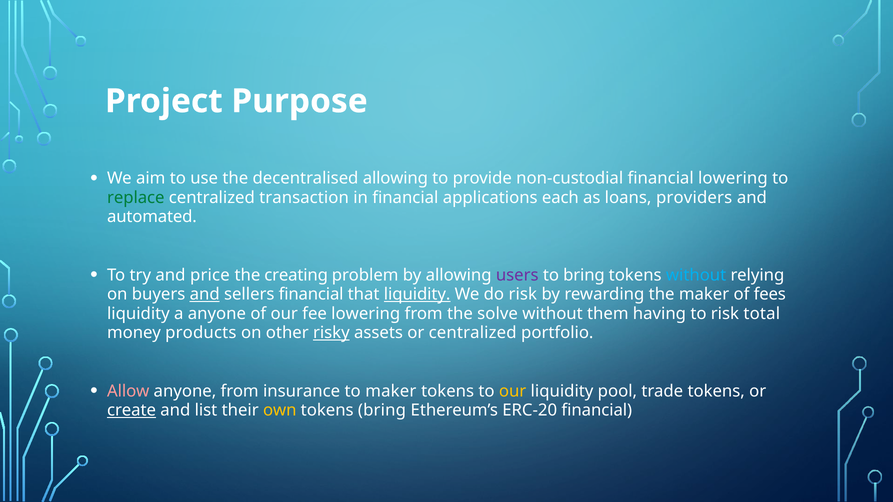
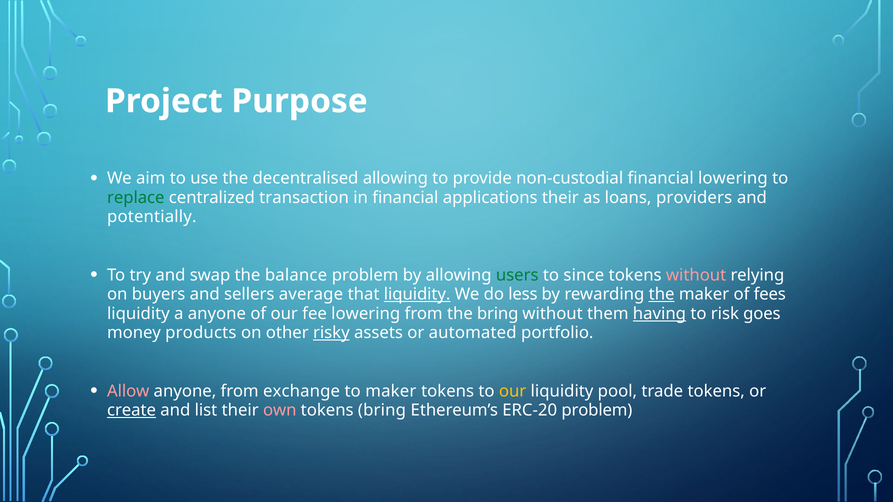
applications each: each -> their (560, 198)
automated: automated -> potentially (152, 217)
price: price -> swap (210, 275)
creating: creating -> balance (296, 275)
users colour: purple -> green (517, 275)
to bring: bring -> since (584, 275)
without colour: light blue -> pink (696, 275)
and underline: present -> none (205, 295)
sellers financial: financial -> average (311, 295)
do risk: risk -> less (523, 295)
the underline: none -> present (662, 295)
the solve: solve -> bring (498, 314)
having underline: none -> present (659, 314)
total: total -> goes (762, 314)
or centralized: centralized -> automated (473, 333)
insurance: insurance -> exchange (302, 391)
own colour: yellow -> pink (280, 411)
ERC-20 financial: financial -> problem (597, 411)
